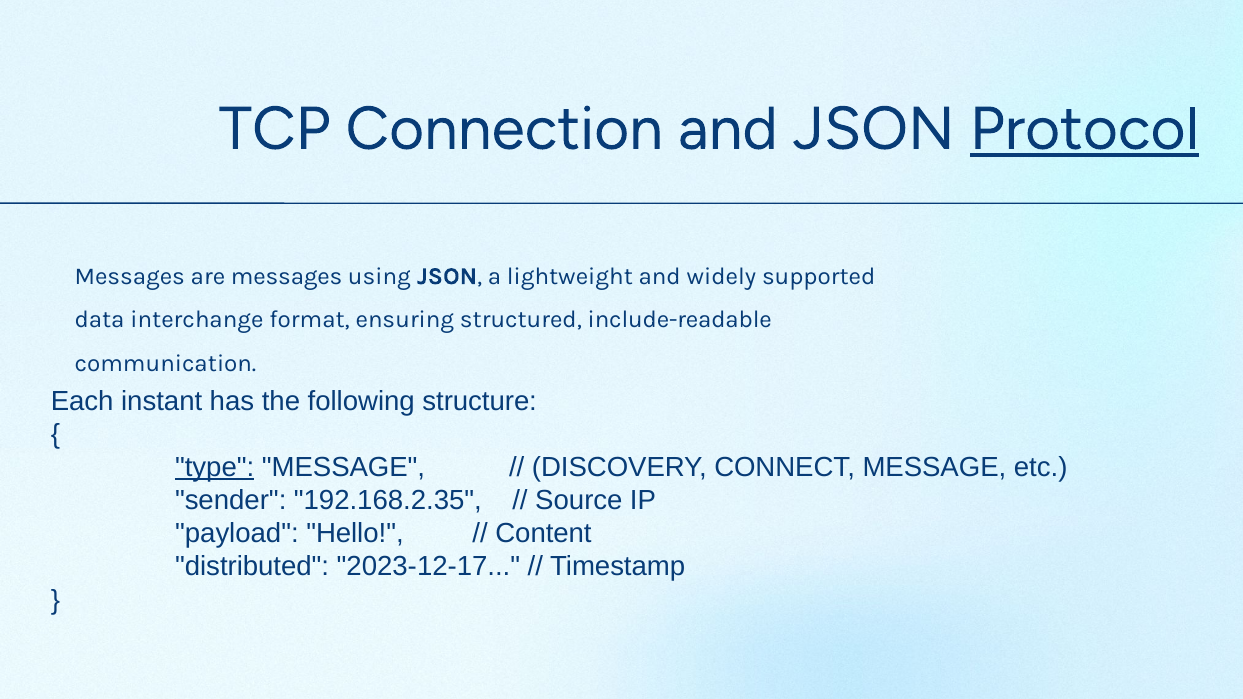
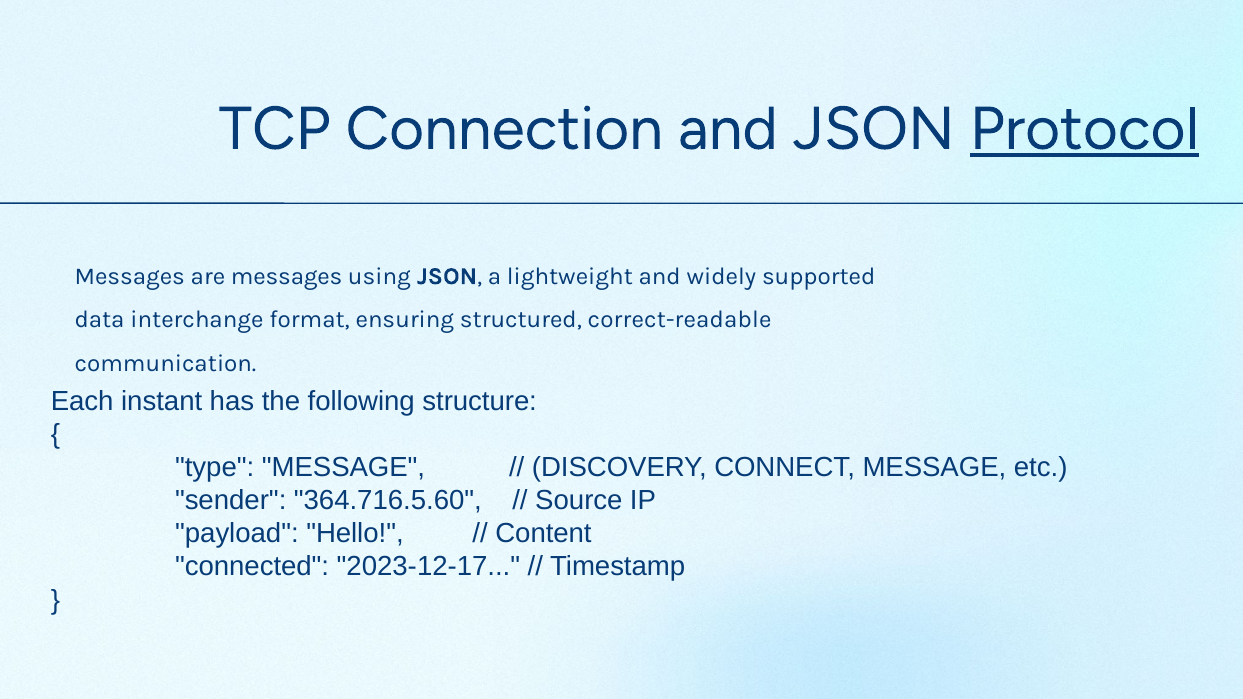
include-readable: include-readable -> correct-readable (680, 320)
type underline: present -> none (215, 468)
192.168.2.35: 192.168.2.35 -> 364.716.5.60 (388, 501)
distributed: distributed -> connected (252, 567)
